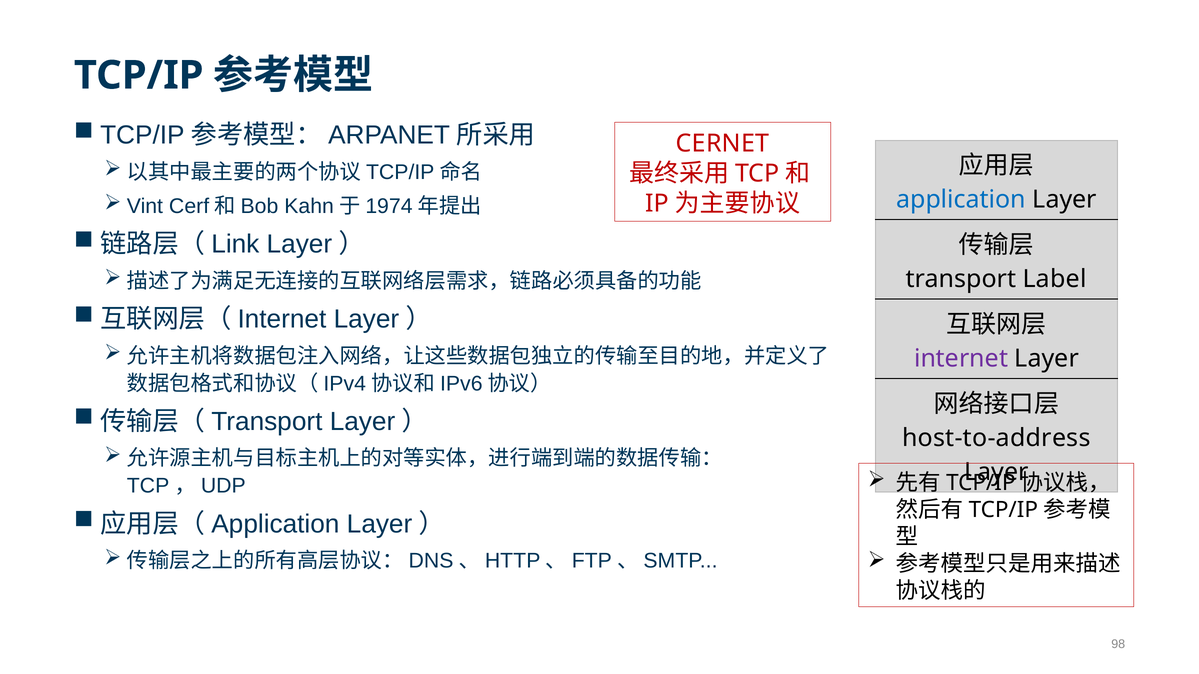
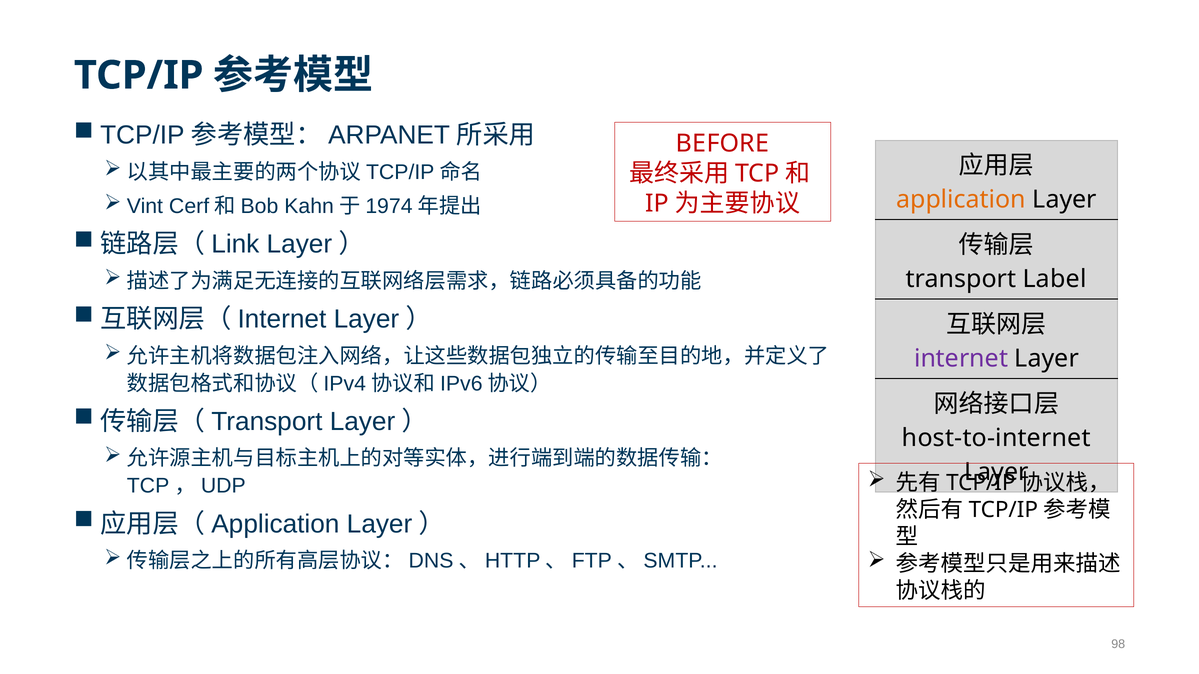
CERNET: CERNET -> BEFORE (723, 144)
application colour: blue -> orange (961, 200)
host-to-address: host-to-address -> host-to-internet (996, 438)
